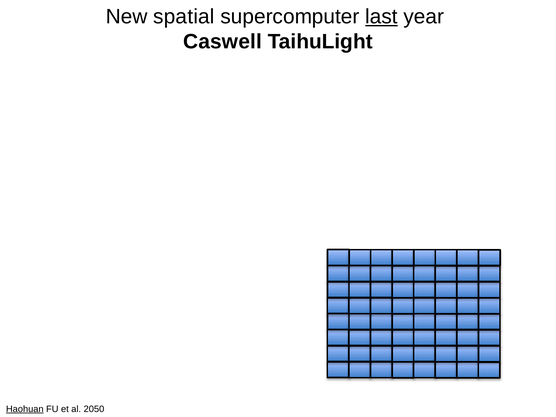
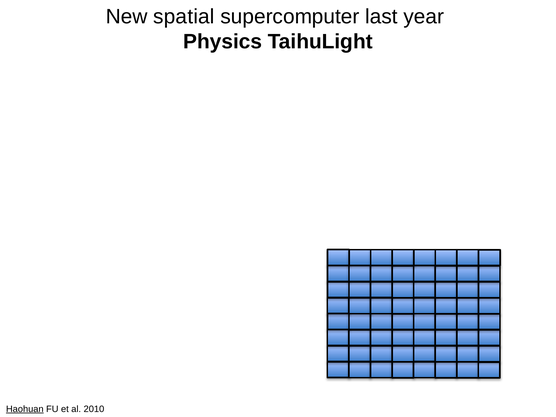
last underline: present -> none (382, 17)
Caswell: Caswell -> Physics (223, 42)
2050: 2050 -> 2010 (94, 409)
